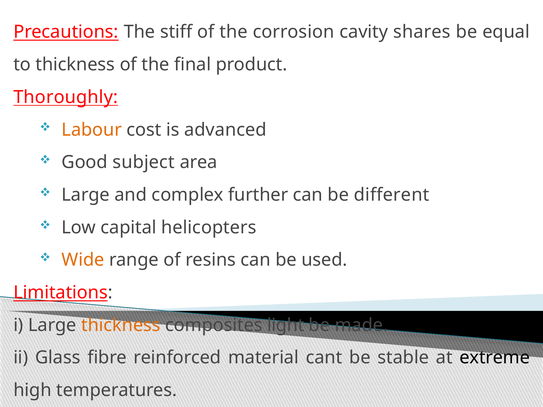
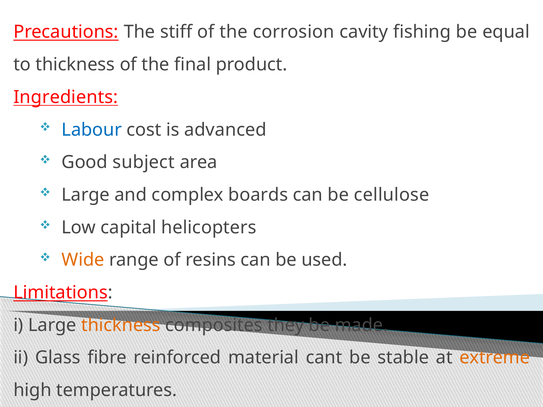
shares: shares -> fishing (422, 32)
Thoroughly: Thoroughly -> Ingredients (66, 97)
Labour colour: orange -> blue (92, 130)
further: further -> boards (258, 195)
different: different -> cellulose (392, 195)
light: light -> they (286, 325)
extreme colour: black -> orange (495, 358)
